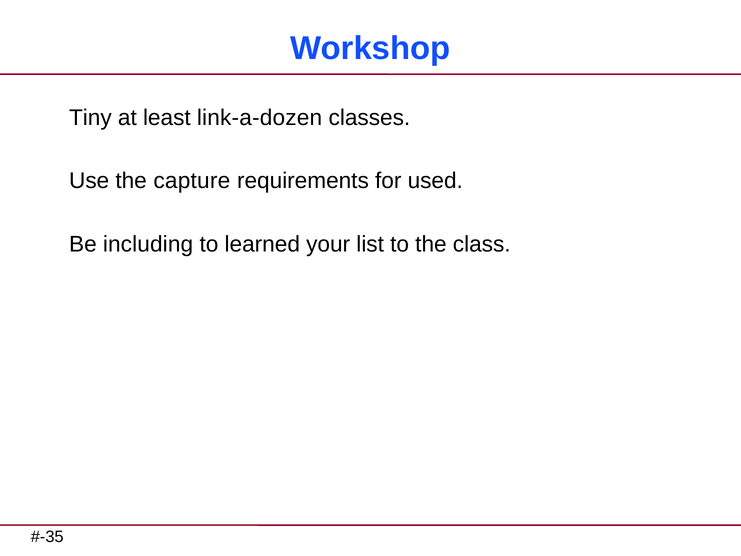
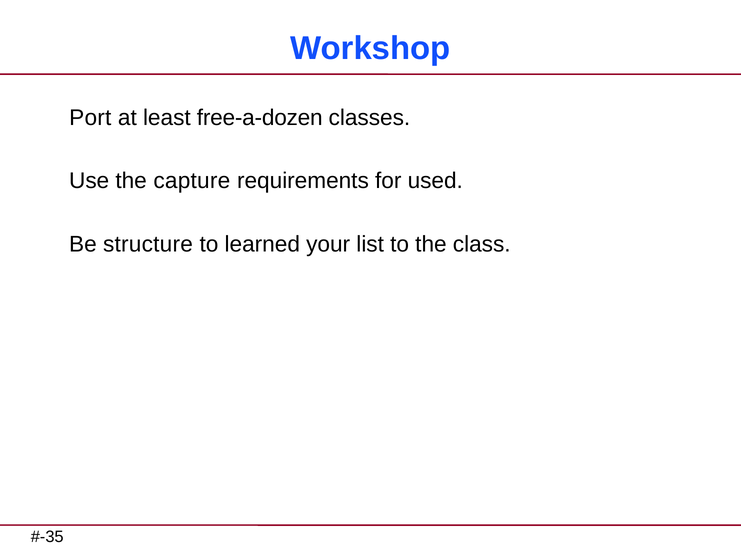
Tiny: Tiny -> Port (90, 118)
link-a-dozen: link-a-dozen -> free-a-dozen (260, 118)
including: including -> structure (148, 244)
